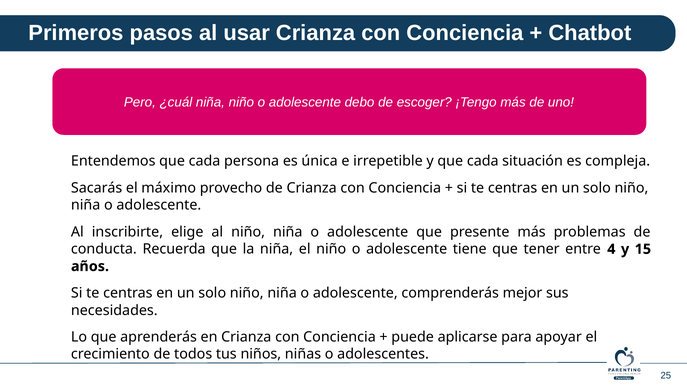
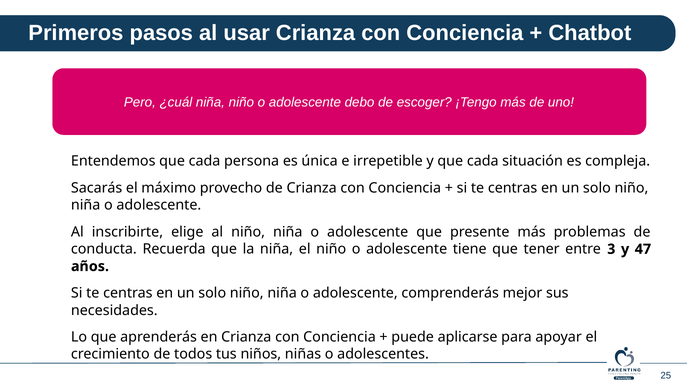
4: 4 -> 3 (611, 249)
15: 15 -> 47 (643, 249)
